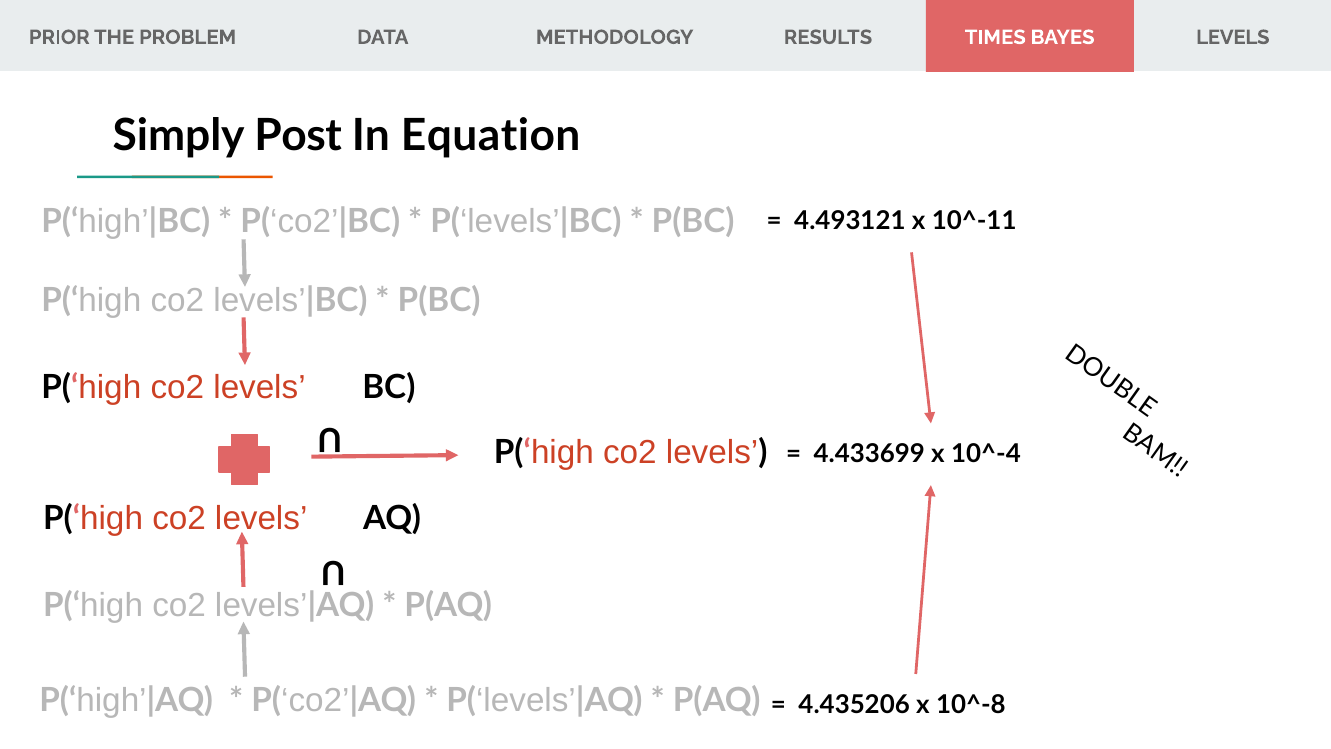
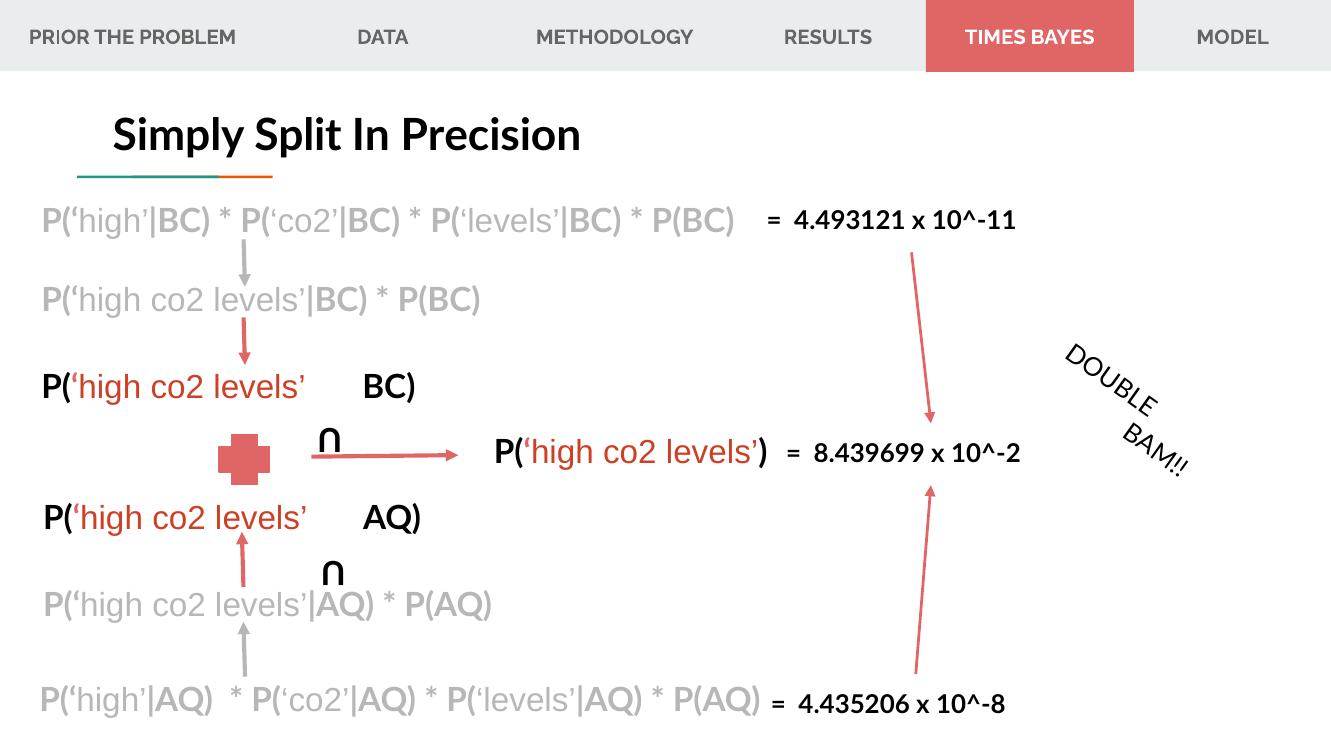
BAYES LEVELS: LEVELS -> MODEL (1233, 37)
Post: Post -> Split (298, 136)
Equation: Equation -> Precision (491, 136)
4.433699: 4.433699 -> 8.439699 (869, 454)
10^-4: 10^-4 -> 10^-2 (986, 454)
